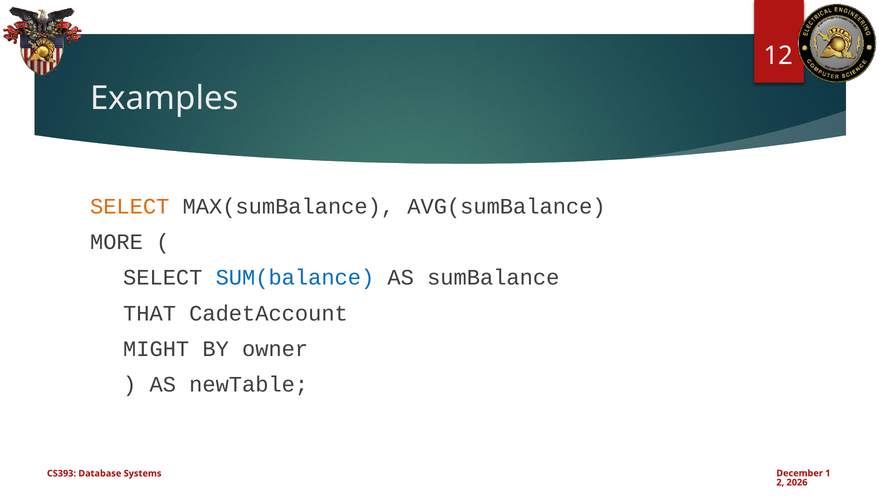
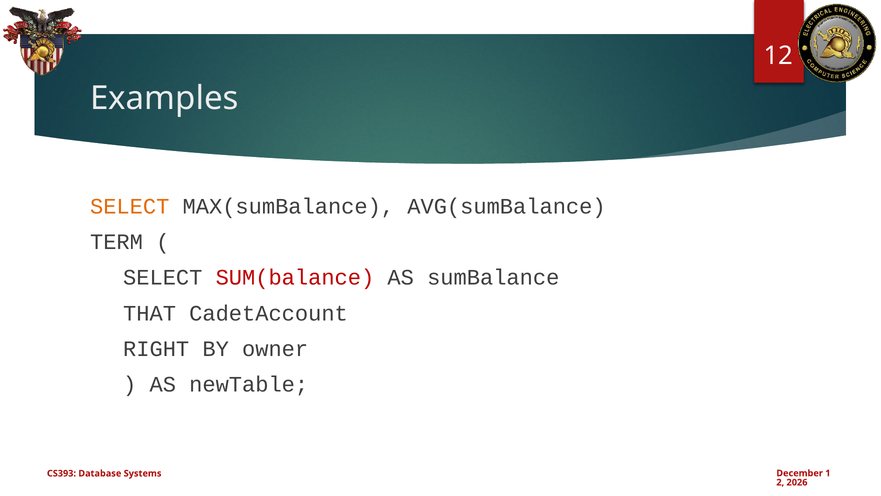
MORE: MORE -> TERM (116, 242)
SUM(balance colour: blue -> red (295, 277)
MIGHT: MIGHT -> RIGHT (156, 349)
